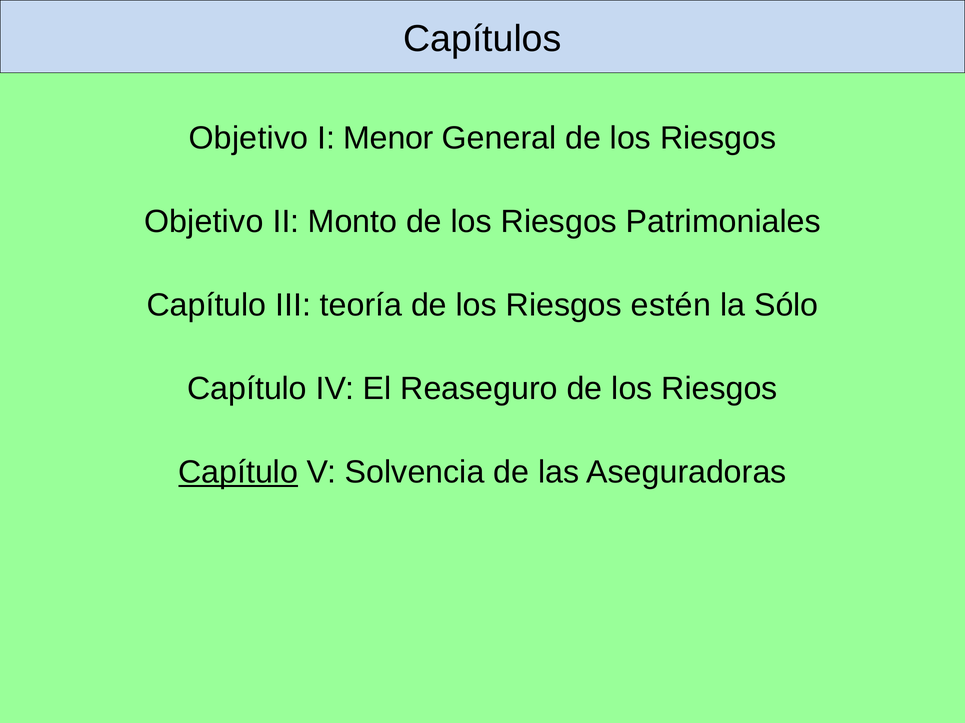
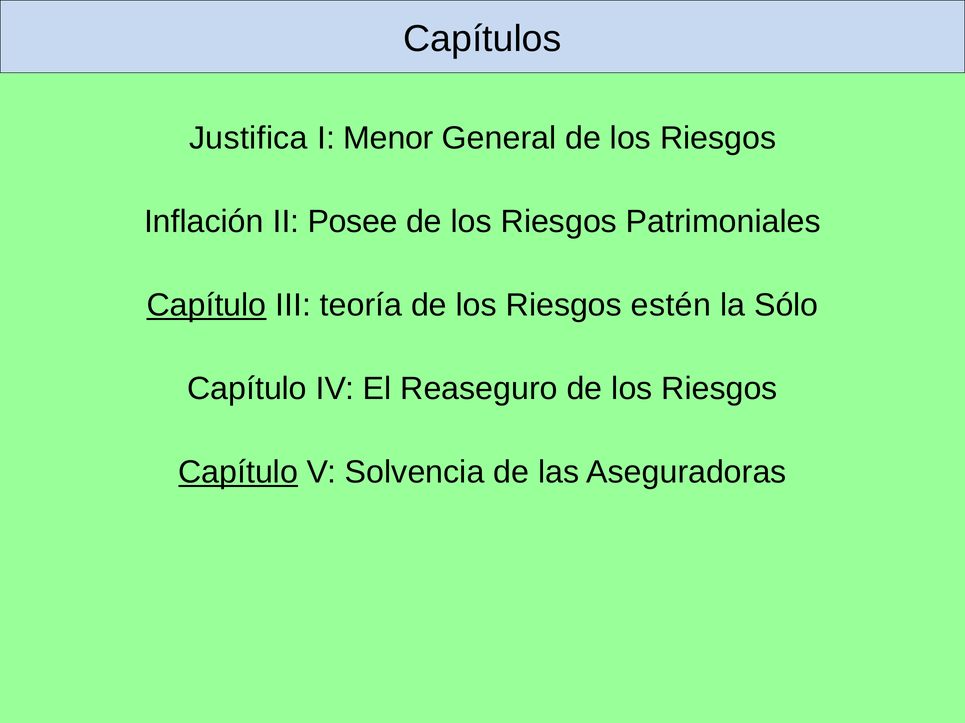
Objetivo: Objetivo -> Justifica (248, 138)
Objetivo: Objetivo -> Inflación (204, 222)
Monto: Monto -> Posee (353, 222)
Capítulo underline: none -> present (207, 305)
